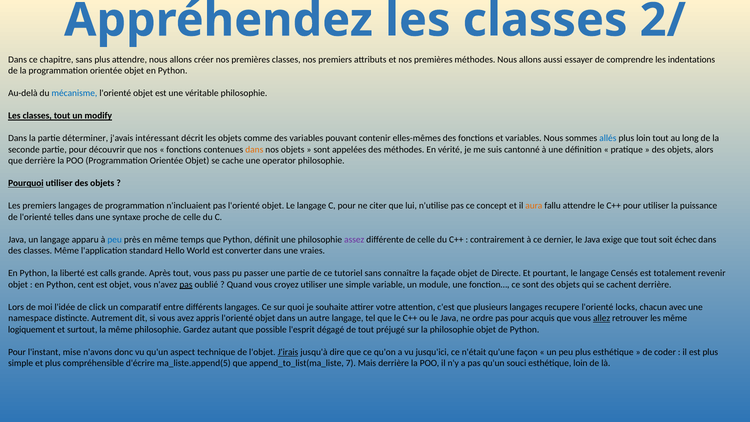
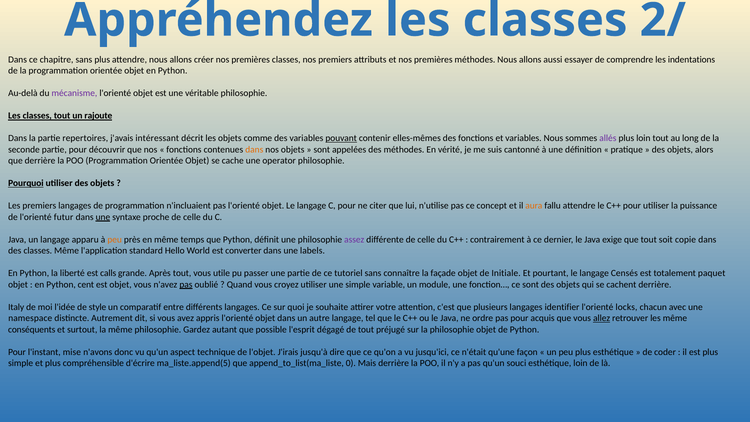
mécanisme colour: blue -> purple (74, 93)
modify: modify -> rajoute (98, 116)
déterminer: déterminer -> repertoires (85, 138)
pouvant underline: none -> present (341, 138)
allés colour: blue -> purple (608, 138)
telles: telles -> futur (64, 217)
une underline: none -> present (103, 217)
peu colour: blue -> orange (115, 239)
échec: échec -> copie (686, 239)
vraies: vraies -> labels (312, 251)
pass: pass -> utile (222, 273)
Directe: Directe -> Initiale (506, 273)
revenir: revenir -> paquet (712, 273)
Lors: Lors -> Italy (16, 307)
click: click -> style (97, 307)
recupere: recupere -> identifier (562, 307)
logiquement: logiquement -> conséquents (32, 329)
J'irais underline: present -> none (288, 352)
7: 7 -> 0 (351, 363)
